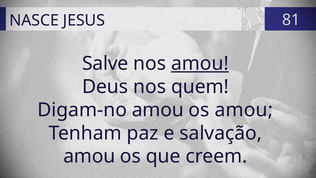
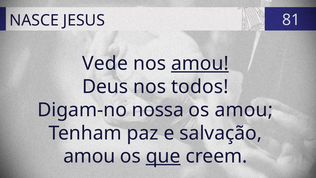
Salve: Salve -> Vede (105, 63)
quem: quem -> todos (200, 87)
Digam-no amou: amou -> nossa (158, 110)
que underline: none -> present (163, 156)
